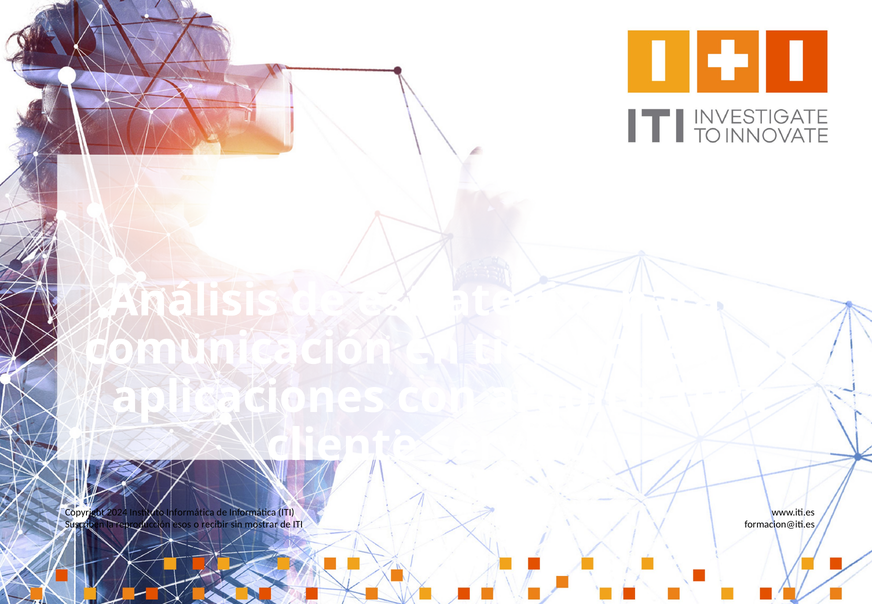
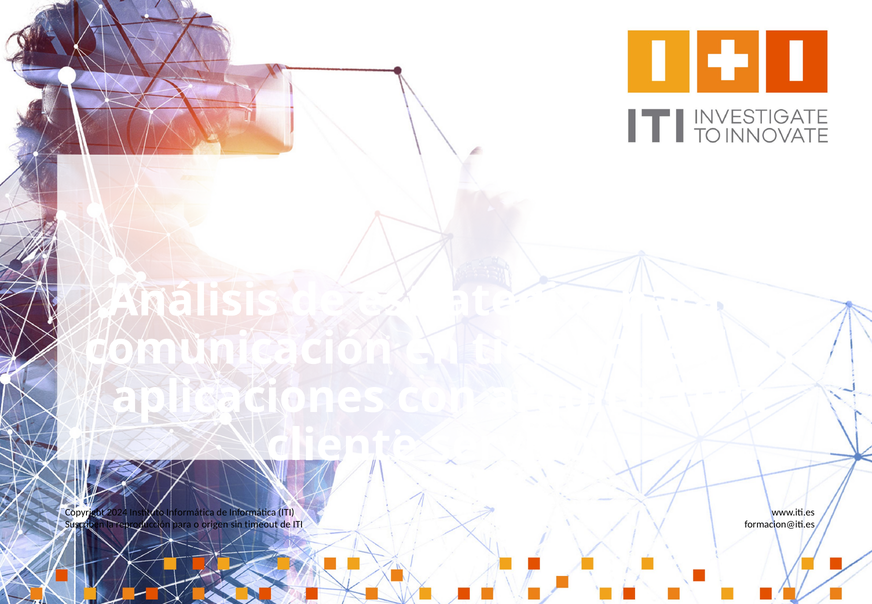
reproducción esos: esos -> para (182, 524)
recibir: recibir -> origen (215, 524)
mostrar: mostrar -> timeout (261, 524)
